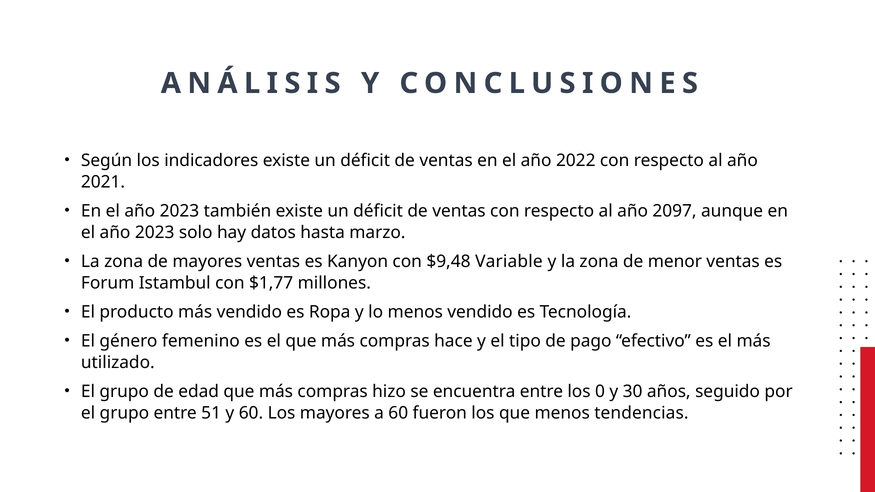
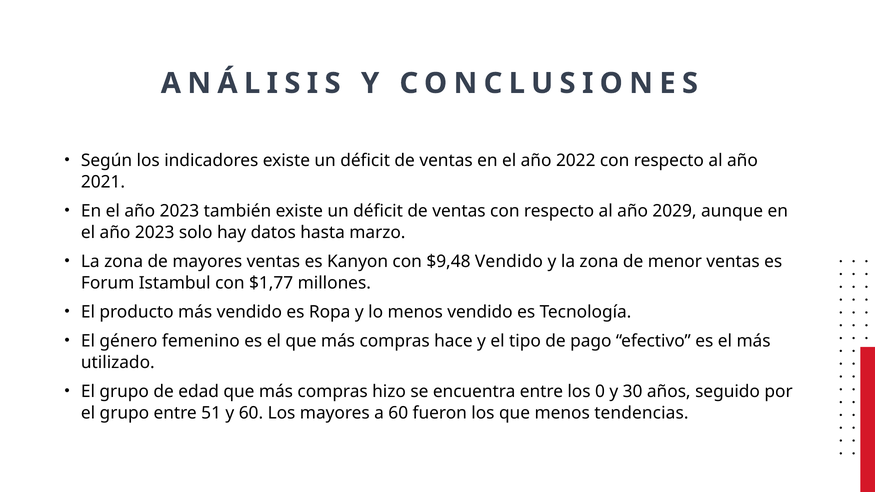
2097: 2097 -> 2029 (675, 211)
$9,48 Variable: Variable -> Vendido (509, 262)
